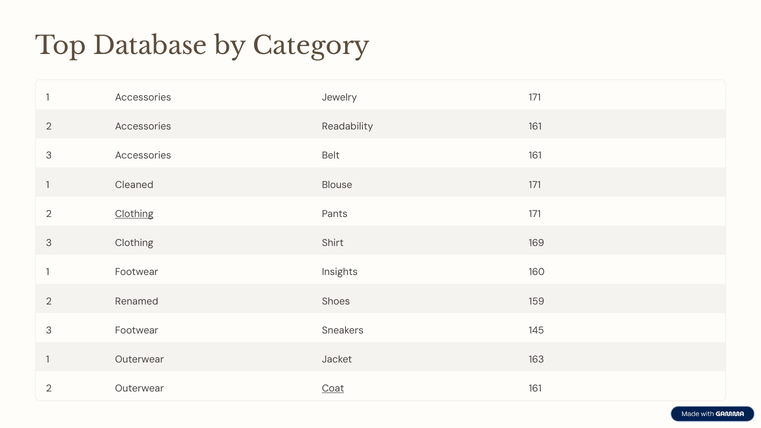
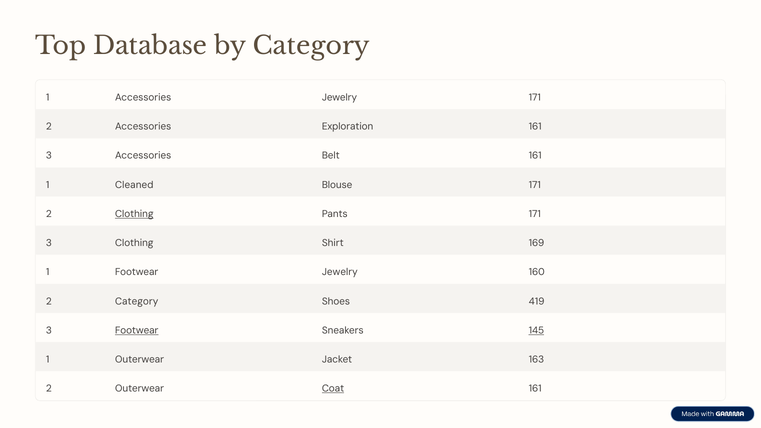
Readability: Readability -> Exploration (348, 127)
Footwear Insights: Insights -> Jewelry (340, 272)
2 Renamed: Renamed -> Category (137, 301)
159: 159 -> 419 (537, 301)
Footwear underline: none -> present (137, 330)
145 underline: none -> present (536, 330)
